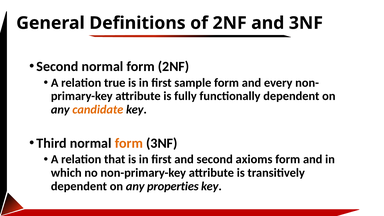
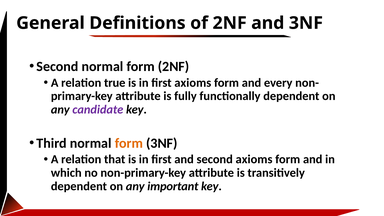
first sample: sample -> axioms (193, 83)
candidate colour: orange -> purple (98, 109)
properties: properties -> important (173, 186)
